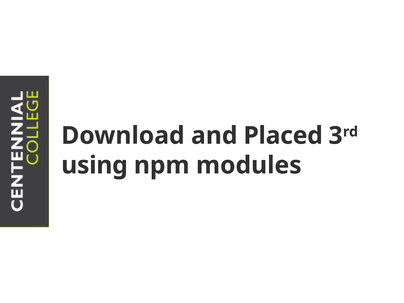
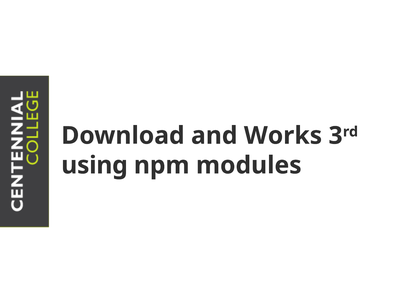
Placed: Placed -> Works (283, 136)
